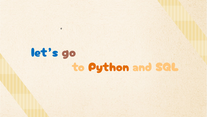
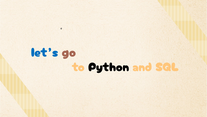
Python colour: orange -> black (109, 67)
